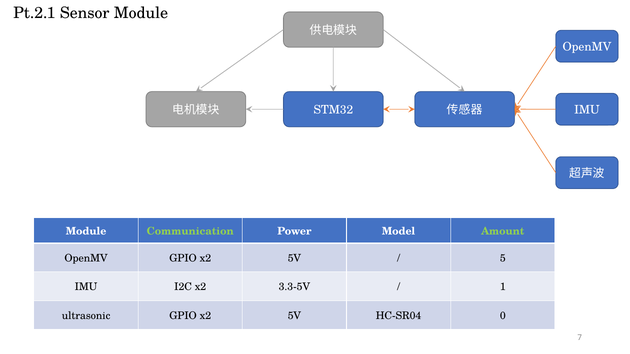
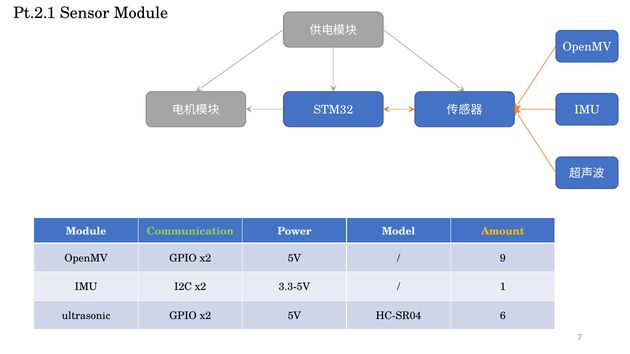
Amount colour: light green -> yellow (503, 231)
5: 5 -> 9 (503, 259)
0: 0 -> 6 (503, 316)
